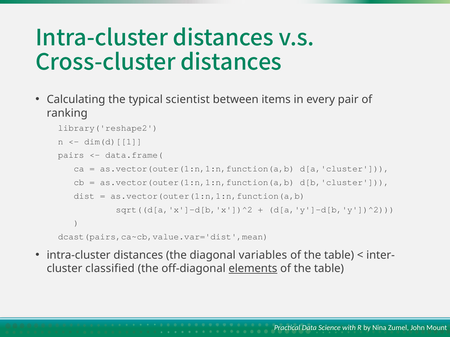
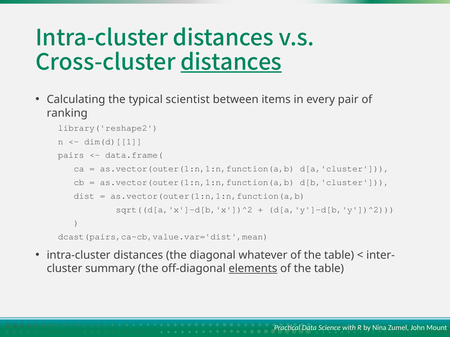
distances underline: none -> present (231, 63)
variables: variables -> whatever (263, 255)
classified: classified -> summary (110, 269)
